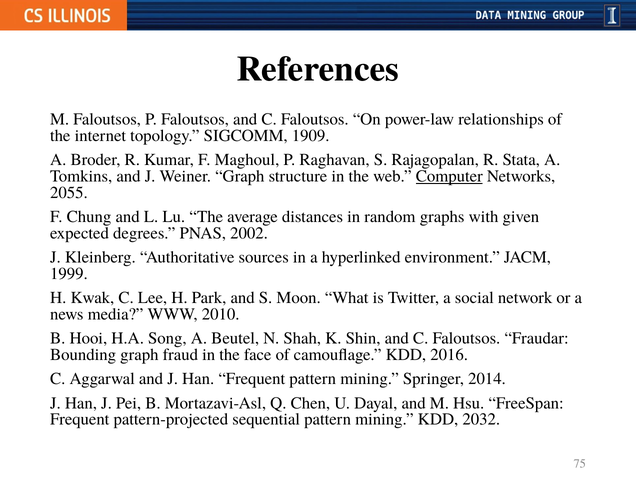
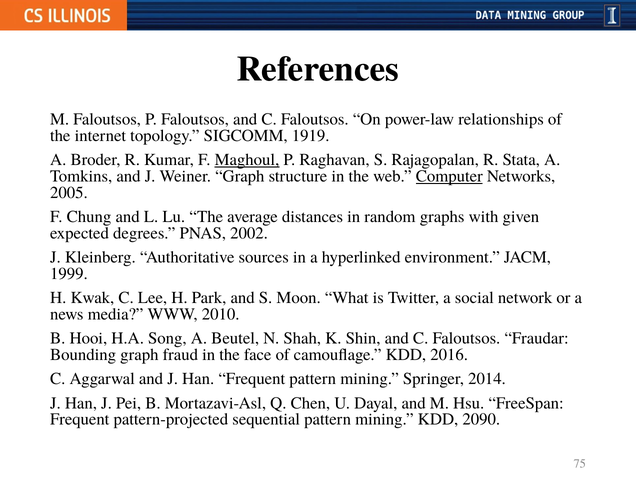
1909: 1909 -> 1919 (311, 136)
Maghoul underline: none -> present (247, 160)
2055: 2055 -> 2005 (69, 193)
2032: 2032 -> 2090 (481, 419)
